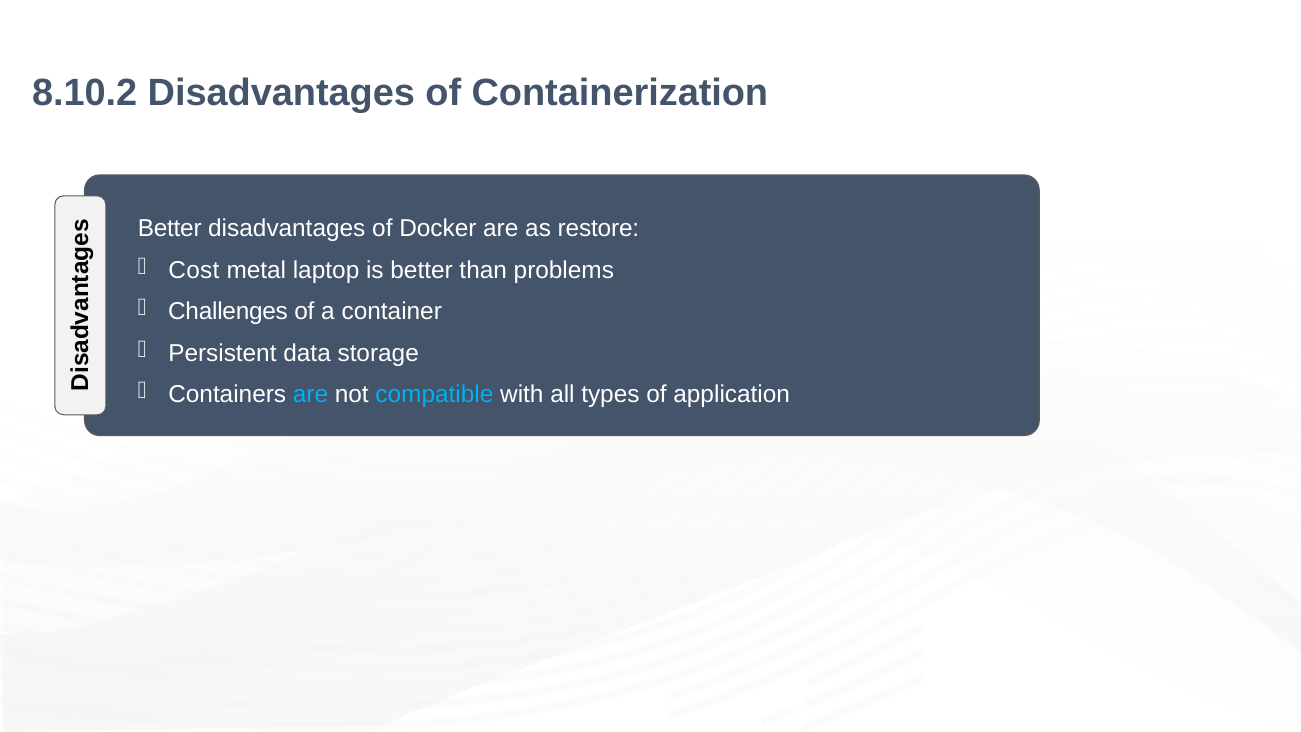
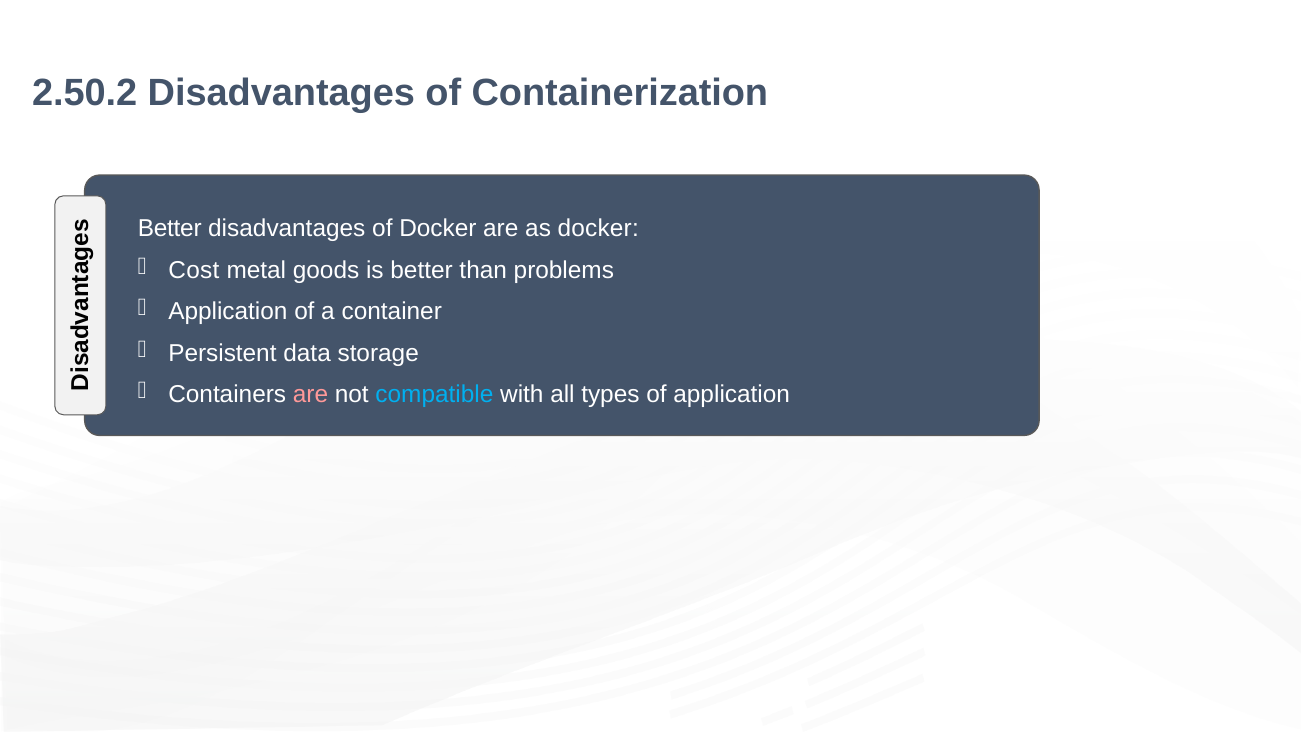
8.10.2: 8.10.2 -> 2.50.2 (85, 93)
as restore: restore -> docker (598, 229)
laptop: laptop -> goods (326, 270)
Challenges: Challenges -> Application (228, 312)
are colour: light blue -> pink (311, 395)
